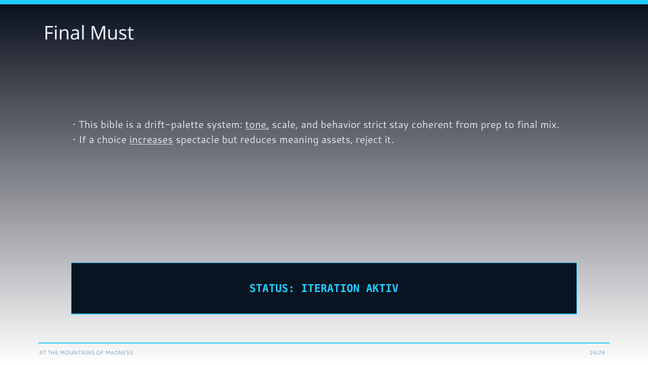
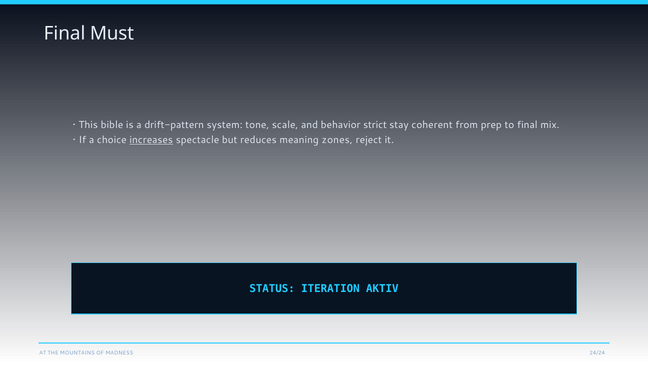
drift-palette: drift-palette -> drift-pattern (174, 125)
tone underline: present -> none (257, 125)
assets: assets -> zones (337, 140)
